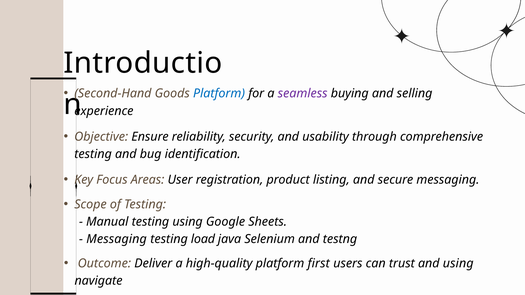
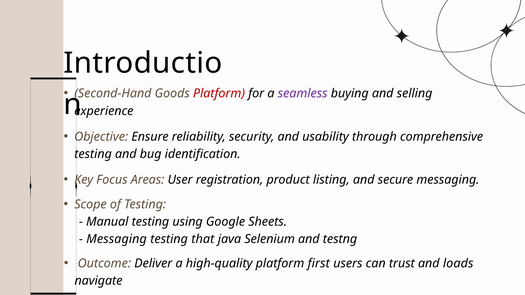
Platform colour: blue -> red (219, 94)
load: load -> that (203, 239)
and using: using -> loads (458, 264)
